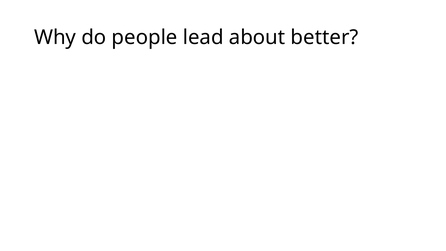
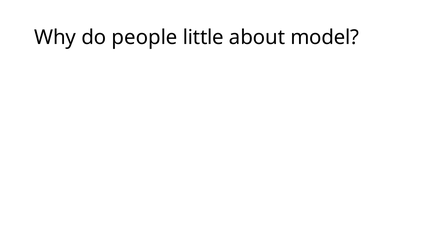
lead: lead -> little (203, 37)
better: better -> model (325, 37)
